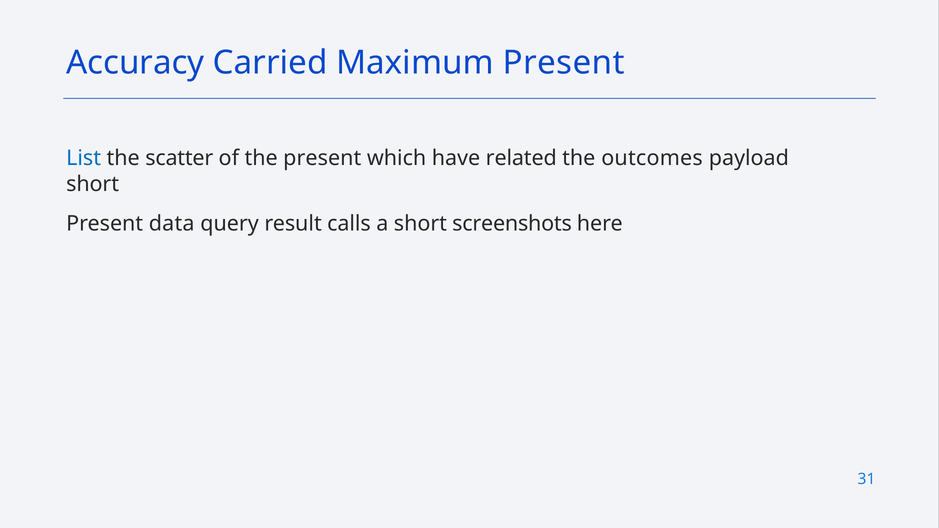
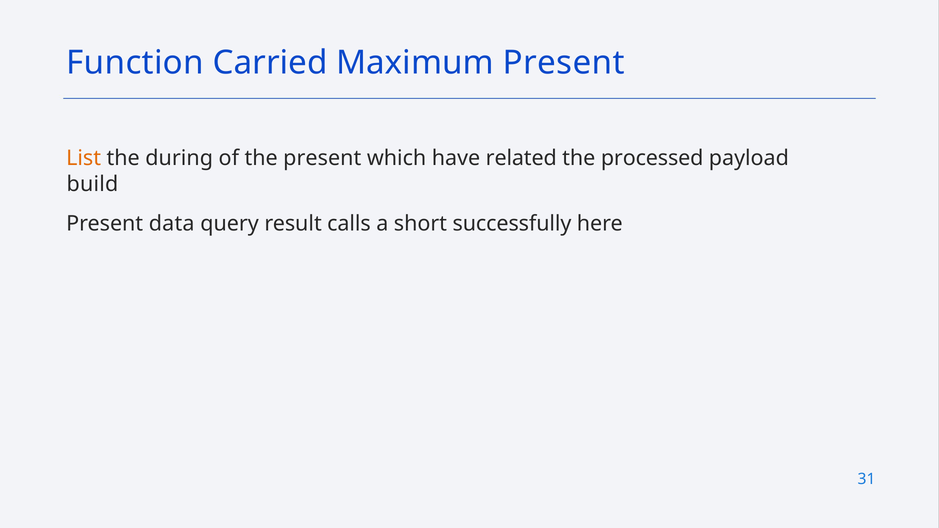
Accuracy: Accuracy -> Function (135, 63)
List colour: blue -> orange (84, 158)
scatter: scatter -> during (179, 158)
outcomes: outcomes -> processed (652, 158)
short: short -> build (92, 184)
screenshots: screenshots -> successfully (512, 224)
